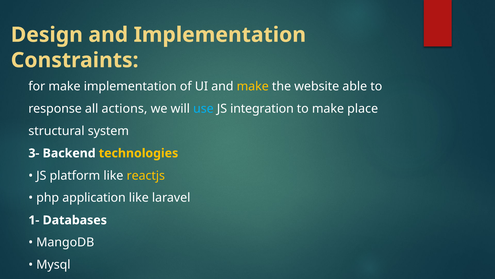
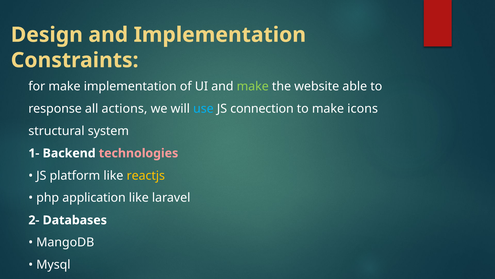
make colour: yellow -> light green (253, 86)
integration: integration -> connection (262, 108)
place: place -> icons (363, 108)
3-: 3- -> 1- (34, 153)
technologies colour: yellow -> pink (139, 153)
1-: 1- -> 2- (34, 220)
